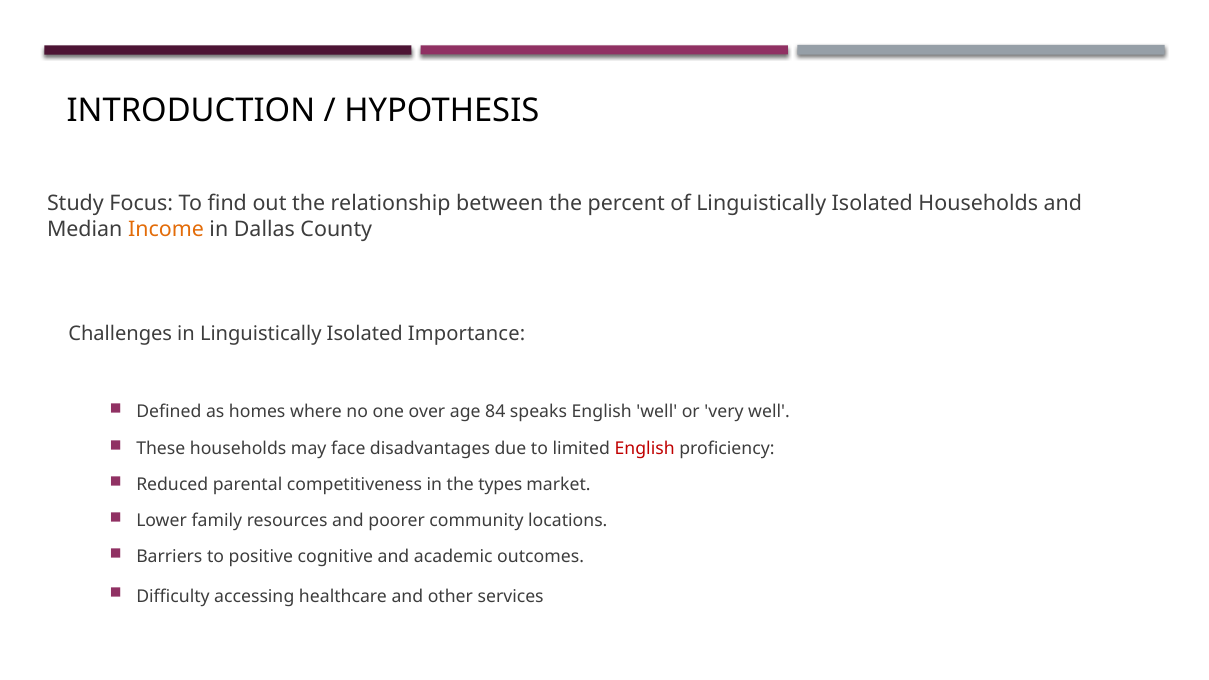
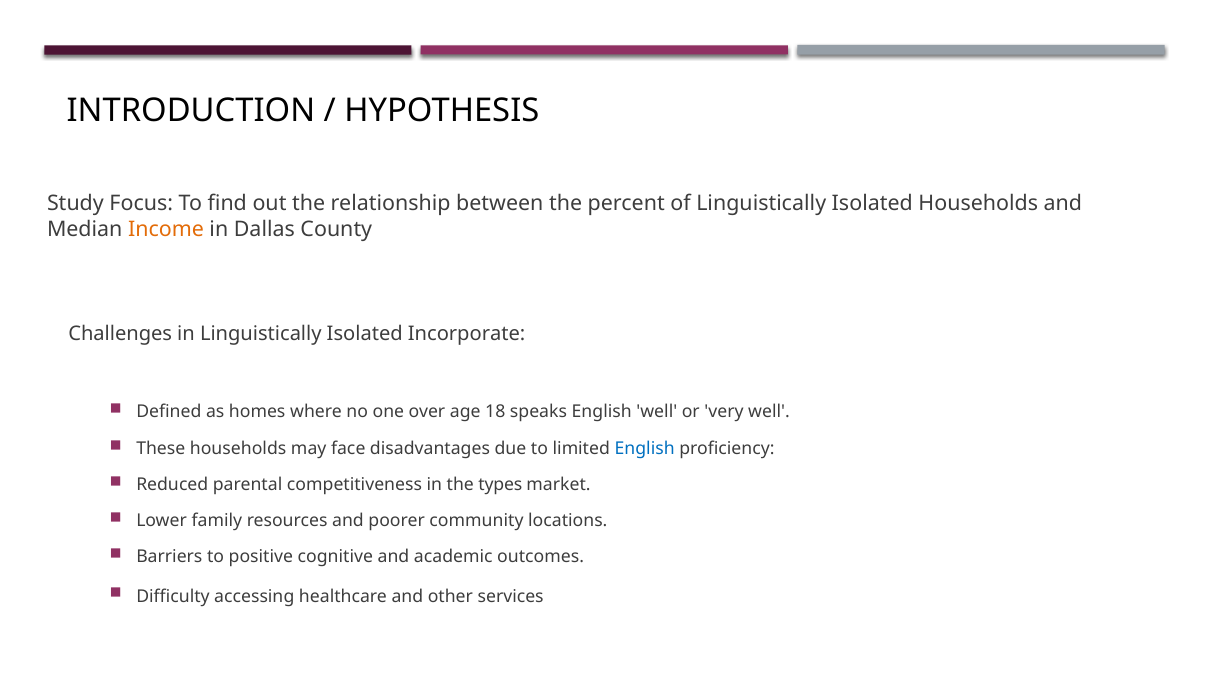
Importance: Importance -> Incorporate (467, 334)
84: 84 -> 18 (495, 412)
English colour: red -> blue (645, 448)
